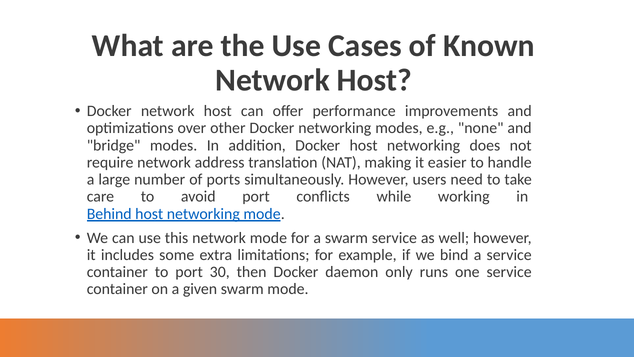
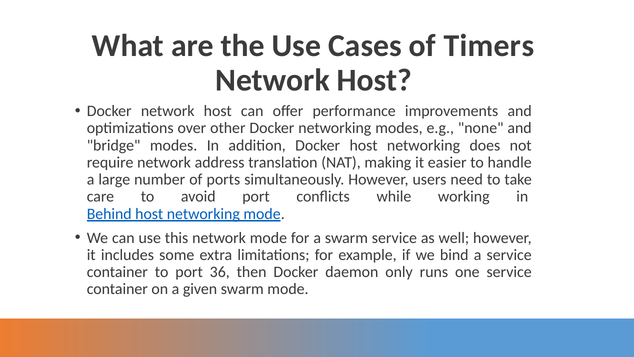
Known: Known -> Timers (489, 46)
30: 30 -> 36 (220, 272)
